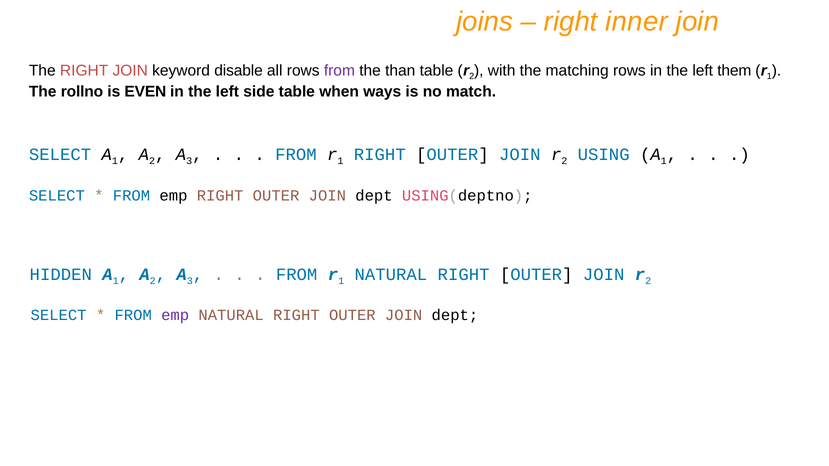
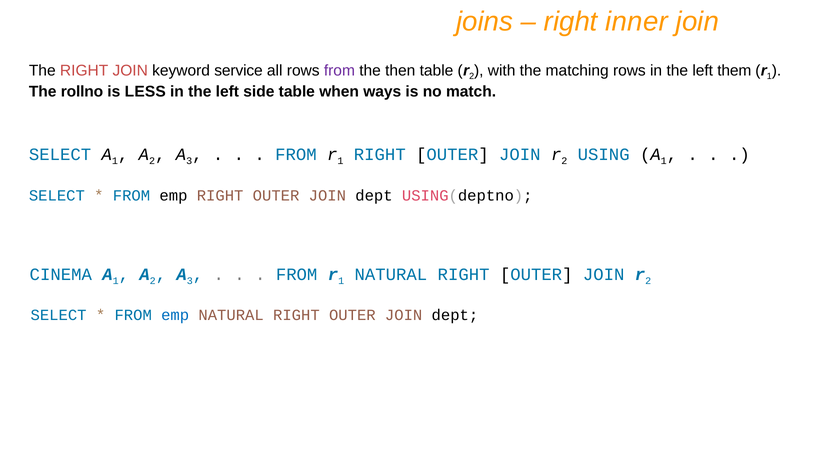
disable: disable -> service (239, 70)
than: than -> then (400, 70)
EVEN: EVEN -> LESS (145, 92)
HIDDEN: HIDDEN -> CINEMA (61, 274)
emp colour: purple -> blue (175, 315)
